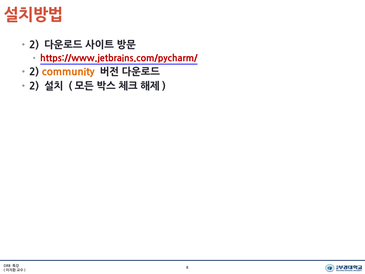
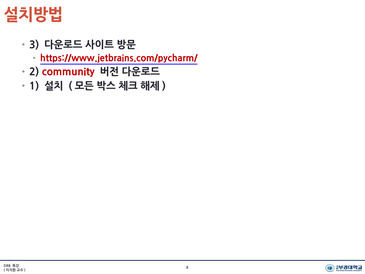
2: 2 -> 3 (34, 45)
community colour: orange -> red (68, 72)
2: 2 -> 1 (34, 86)
